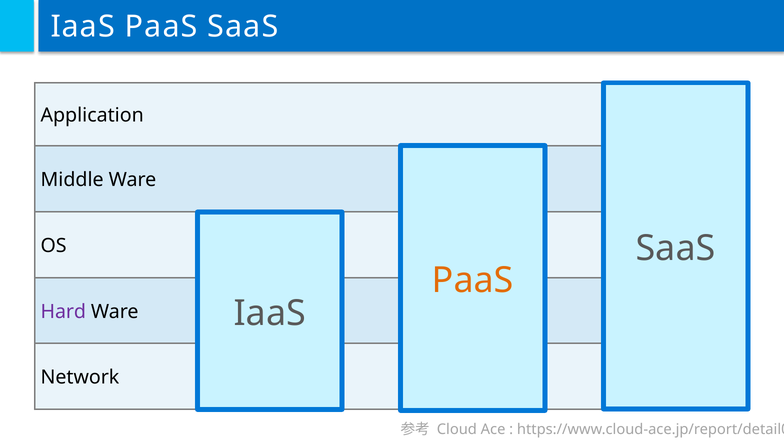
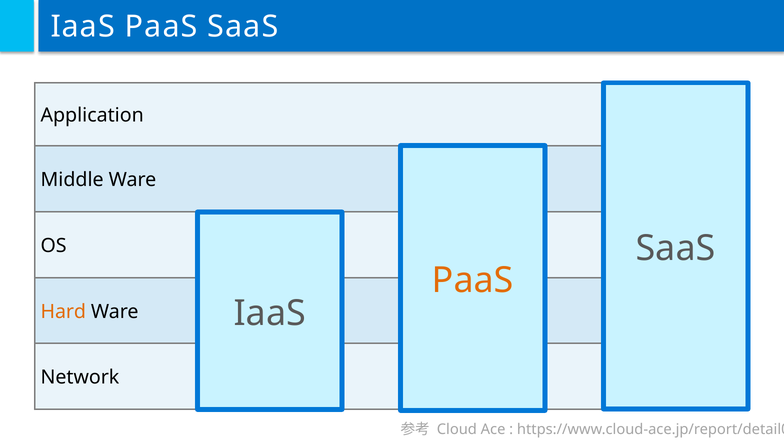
Hard colour: purple -> orange (63, 312)
